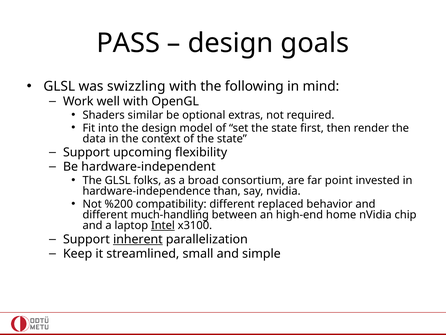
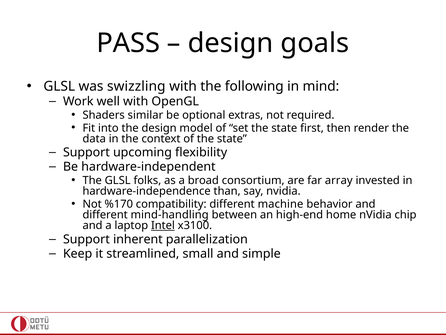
point: point -> array (339, 180)
%200: %200 -> %170 (119, 204)
replaced: replaced -> machine (281, 204)
much-handling: much-handling -> mind-handling (170, 215)
inherent underline: present -> none (138, 239)
